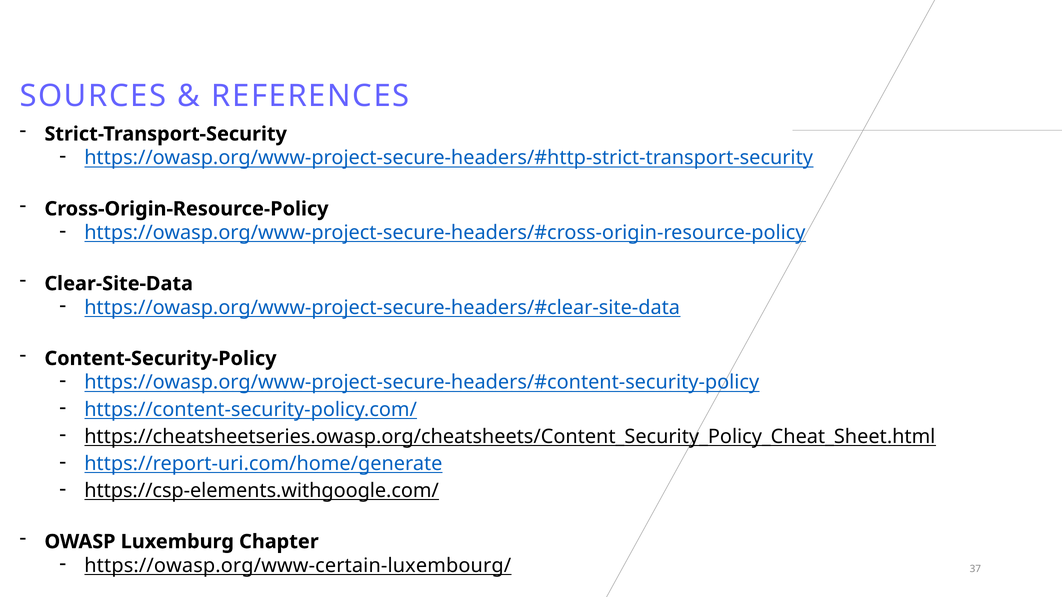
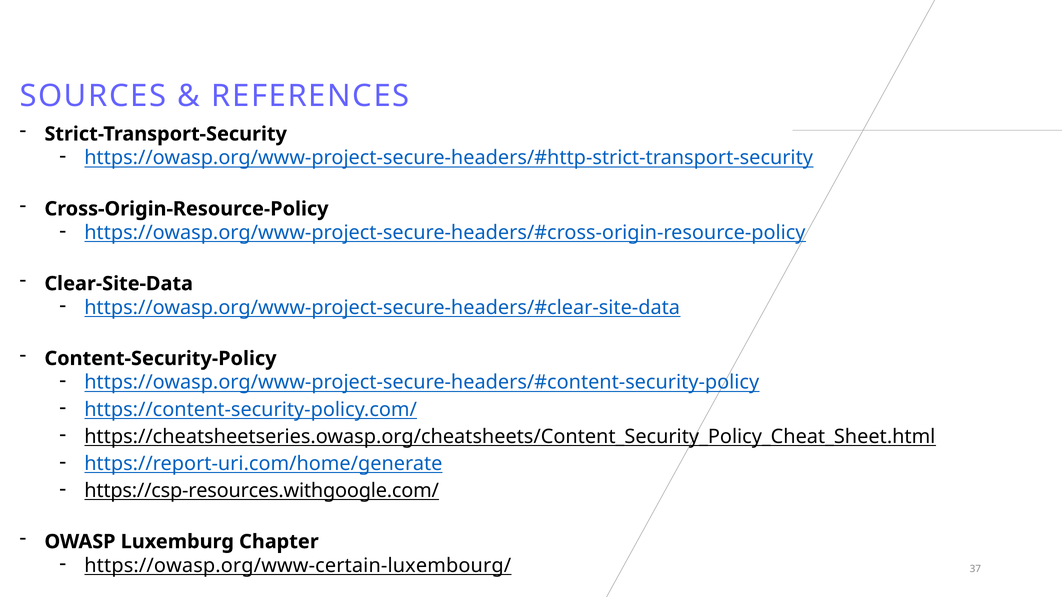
https://csp-elements.withgoogle.com/: https://csp-elements.withgoogle.com/ -> https://csp-resources.withgoogle.com/ (262, 491)
